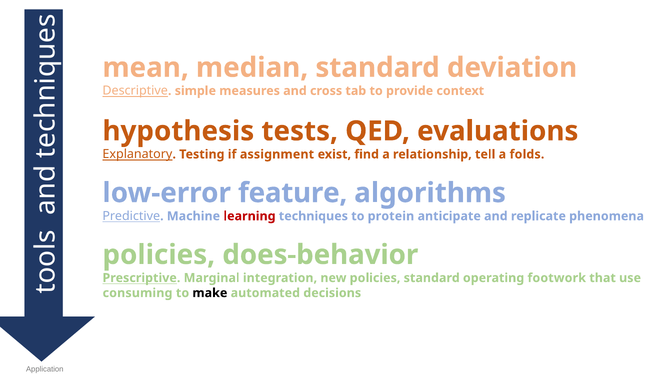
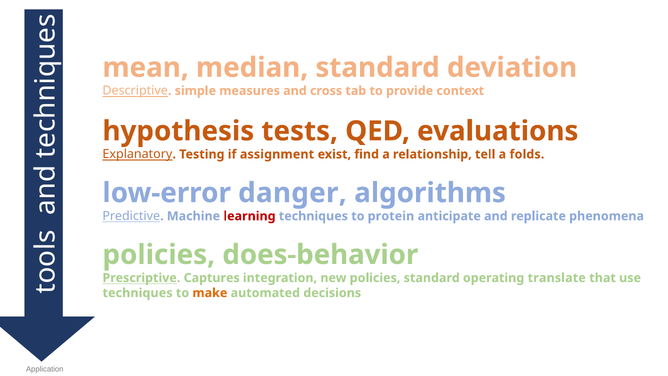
feature: feature -> danger (292, 193)
Marginal: Marginal -> Captures (212, 278)
footwork: footwork -> translate (557, 278)
consuming: consuming -> techniques (138, 293)
make colour: black -> orange (210, 293)
